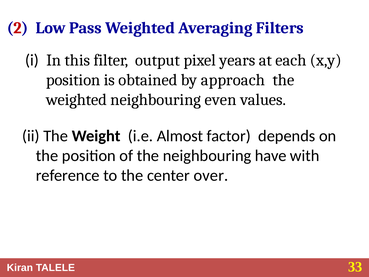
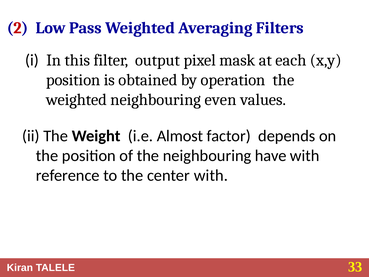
years: years -> mask (237, 60)
approach: approach -> operation (233, 80)
center over: over -> with (211, 175)
